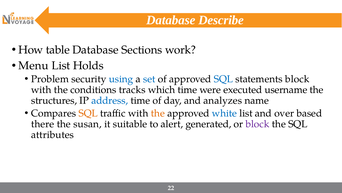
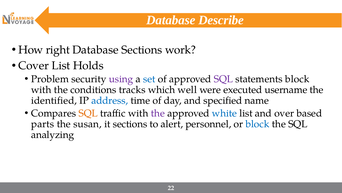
table: table -> right (58, 50)
Menu: Menu -> Cover (34, 65)
using colour: blue -> purple (121, 79)
SQL colour: blue -> purple (223, 79)
which time: time -> well (187, 90)
structures: structures -> identified (54, 100)
analyzes: analyzes -> specified (223, 100)
the colour: orange -> purple (158, 113)
there: there -> parts (43, 124)
it suitable: suitable -> sections (130, 124)
generated: generated -> personnel (208, 124)
block colour: purple -> blue (257, 124)
attributes: attributes -> analyzing (53, 134)
